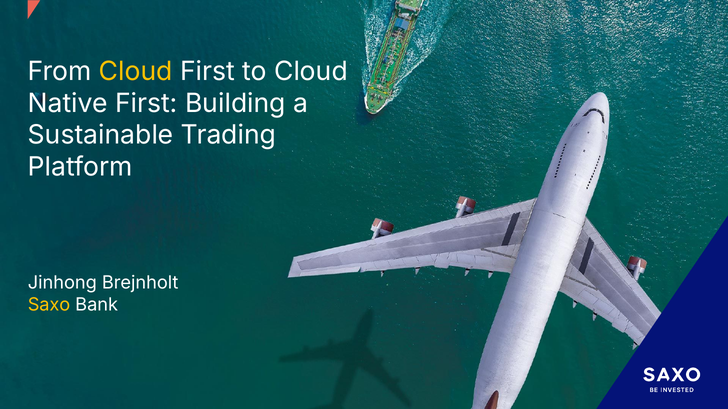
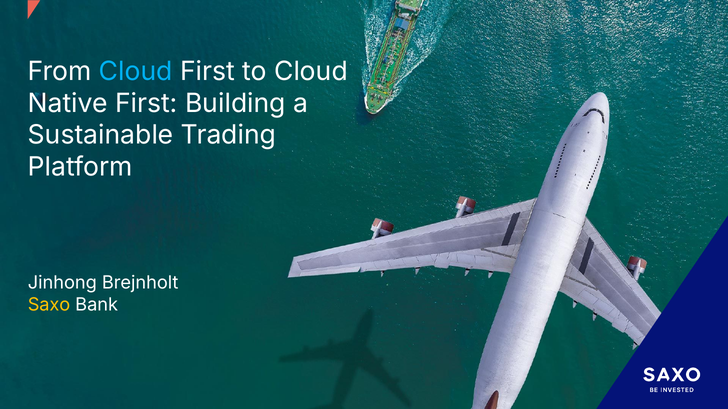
Cloud colour: yellow -> light blue (136, 72)
